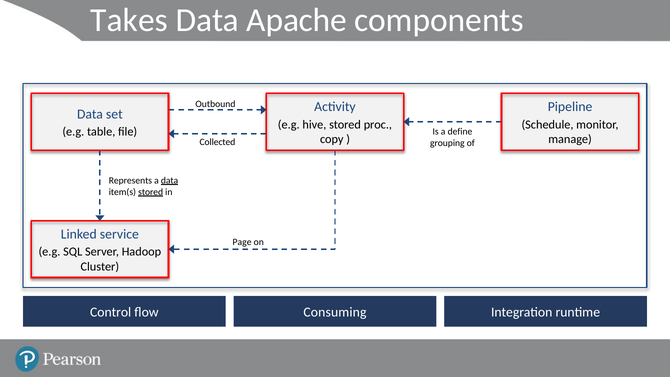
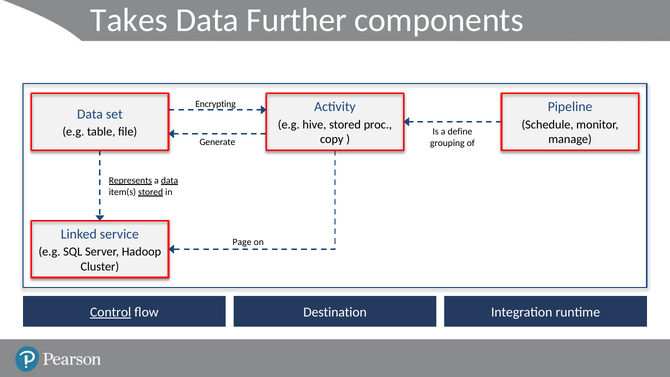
Apache: Apache -> Further (297, 20)
Outbound: Outbound -> Encrypting (216, 104)
Collected: Collected -> Generate (217, 142)
Represents underline: none -> present (130, 180)
Control underline: none -> present (111, 312)
Consuming: Consuming -> Destination (335, 312)
